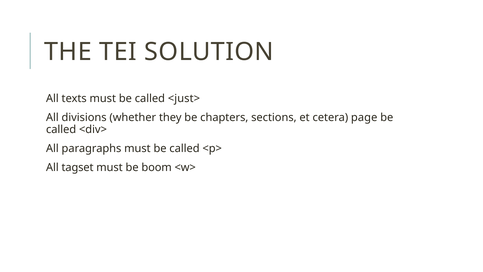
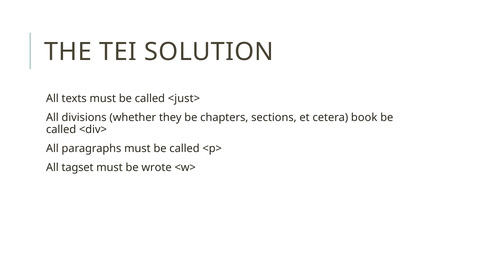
page: page -> book (364, 117)
boom: boom -> wrote (157, 167)
